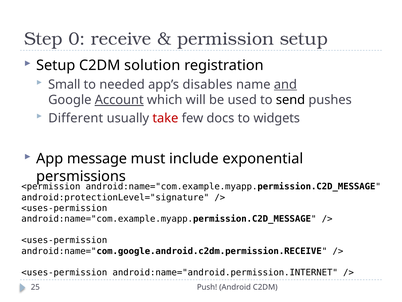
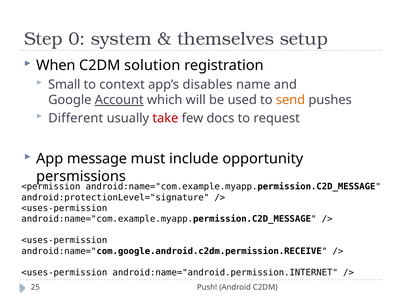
receive: receive -> system (121, 39)
permission: permission -> themselves (226, 39)
Setup: Setup -> When (56, 65)
needed: needed -> context (122, 84)
and underline: present -> none (285, 84)
send colour: black -> orange (290, 100)
widgets: widgets -> request (277, 118)
exponential: exponential -> opportunity (263, 159)
